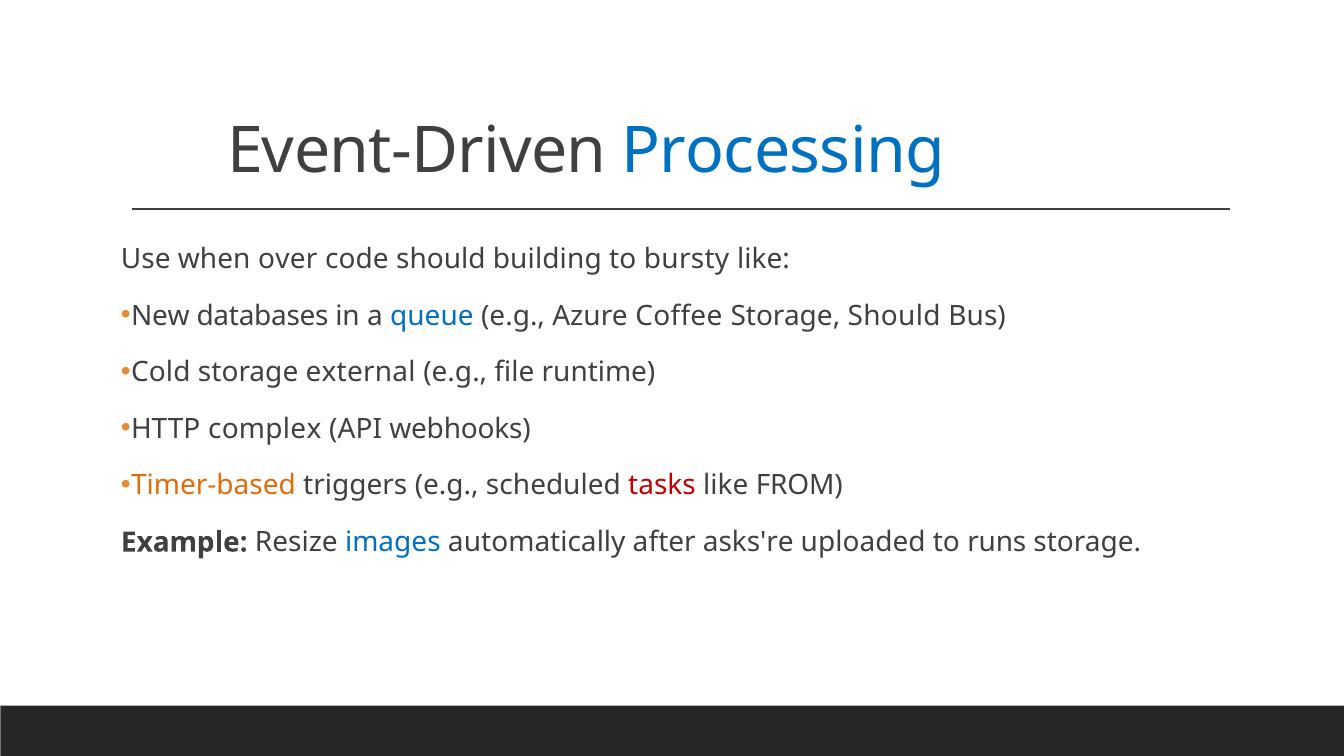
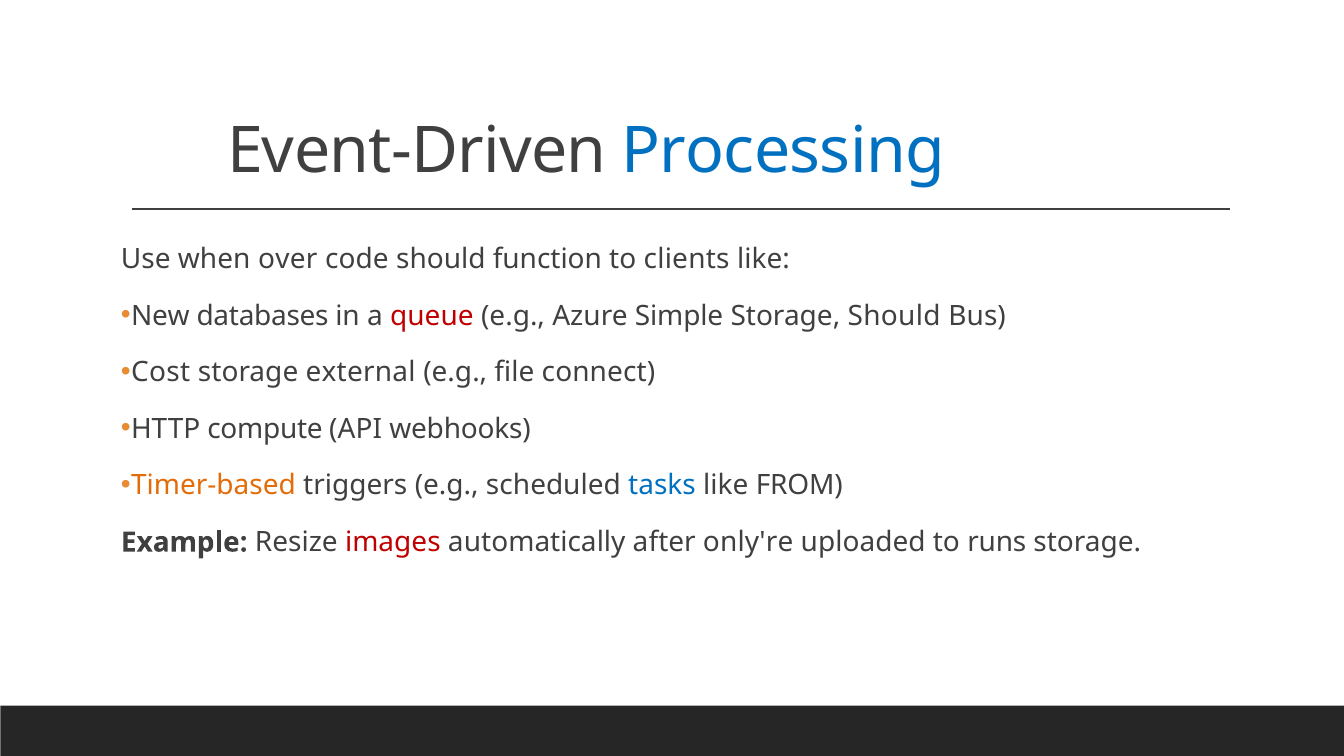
building: building -> function (547, 260)
bursty: bursty -> clients (687, 260)
queue colour: blue -> red (432, 316)
Coffee: Coffee -> Simple (679, 316)
Cold: Cold -> Cost (161, 373)
runtime: runtime -> connect (598, 373)
complex: complex -> compute (265, 429)
tasks colour: red -> blue (662, 486)
images colour: blue -> red (393, 542)
asks're: asks're -> only're (748, 542)
